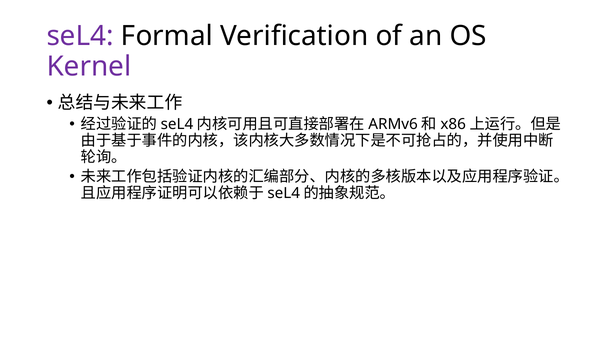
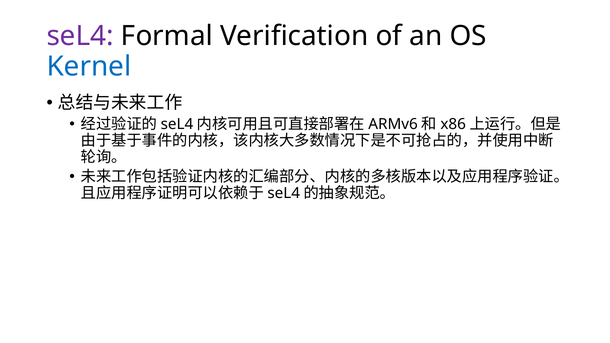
Kernel colour: purple -> blue (89, 66)
